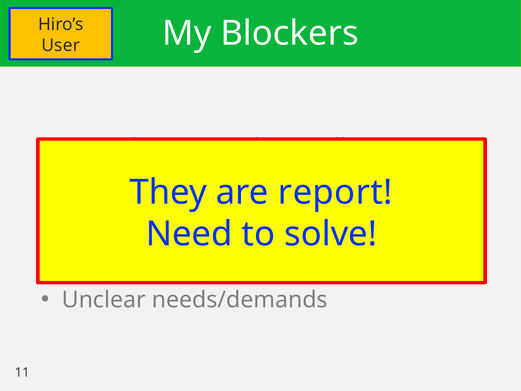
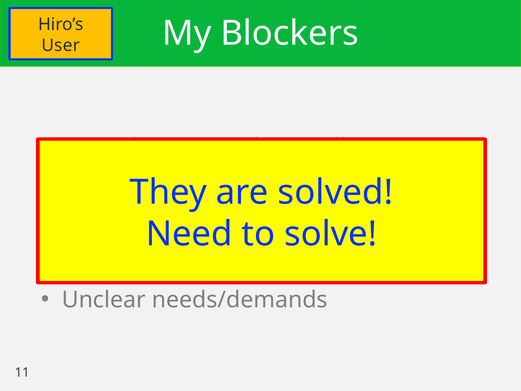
report: report -> solved (335, 192)
